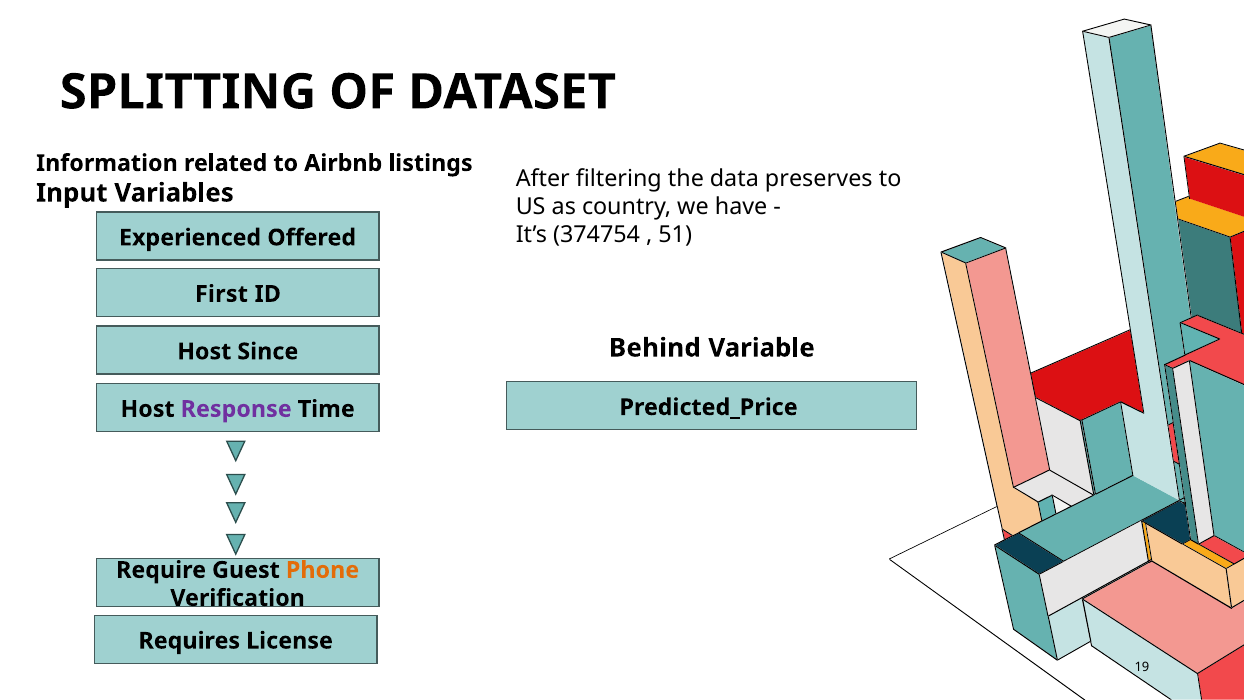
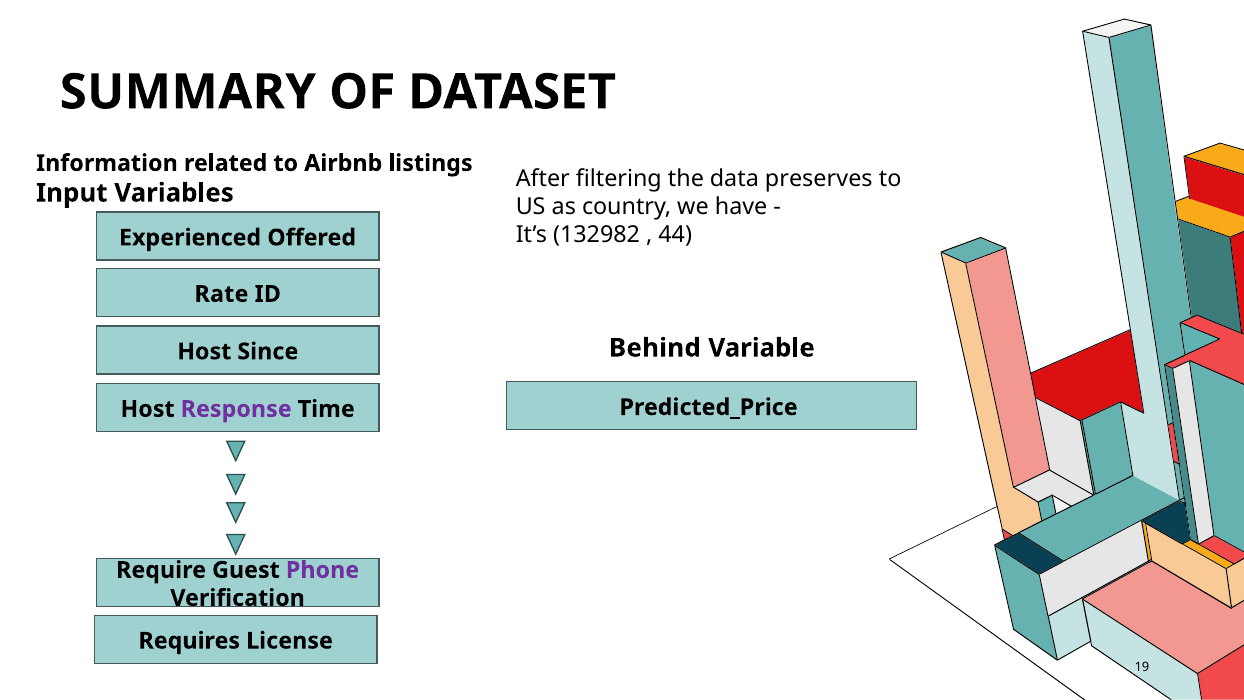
SPLITTING: SPLITTING -> SUMMARY (188, 92)
374754: 374754 -> 132982 (597, 235)
51: 51 -> 44 (675, 235)
First: First -> Rate (221, 294)
Phone colour: orange -> purple (323, 570)
